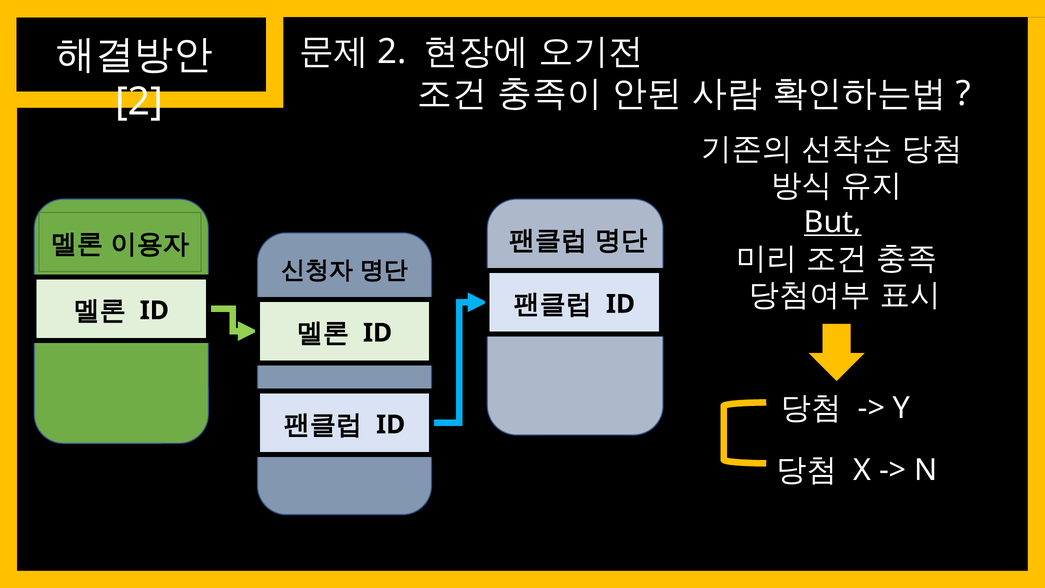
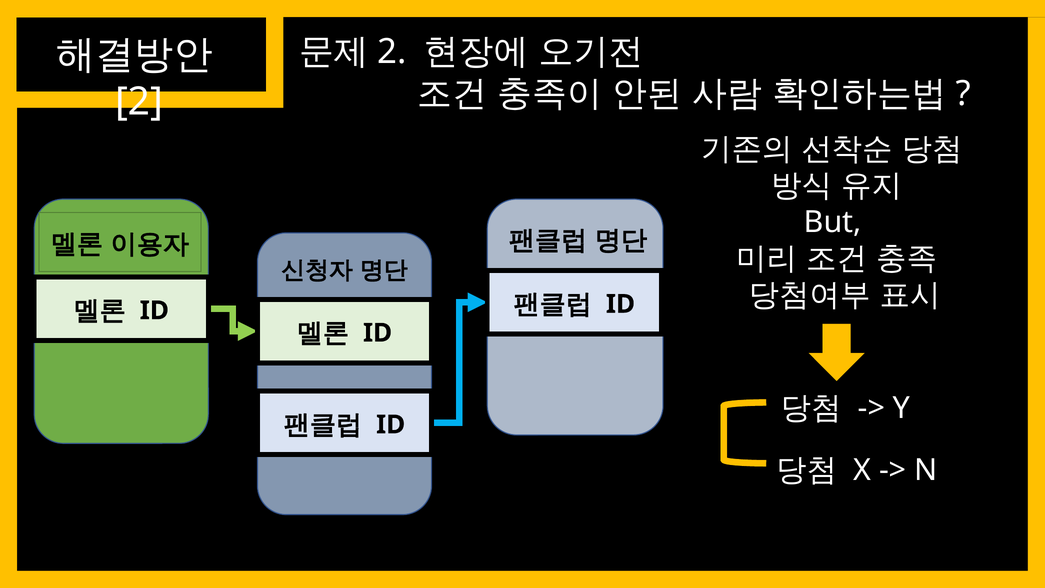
But underline: present -> none (833, 222)
